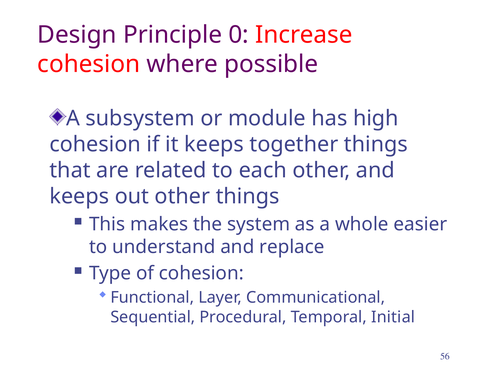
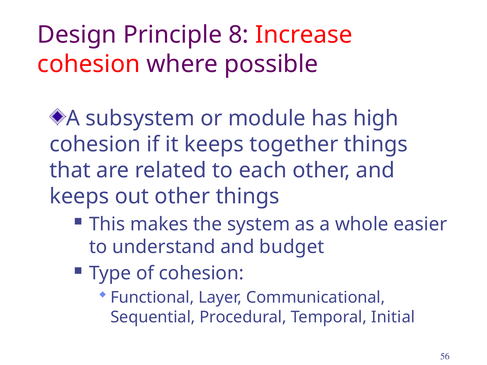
0: 0 -> 8 (239, 35)
replace: replace -> budget (292, 247)
